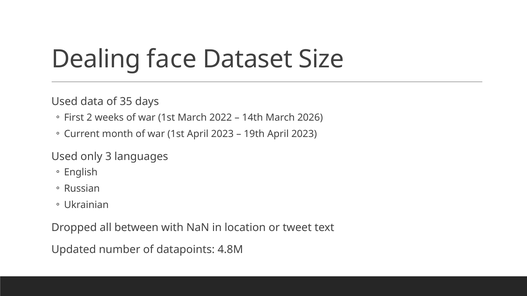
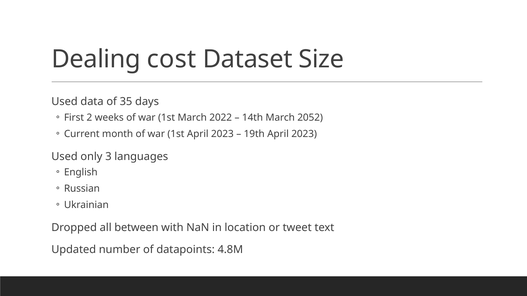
face: face -> cost (172, 59)
2026: 2026 -> 2052 (310, 118)
